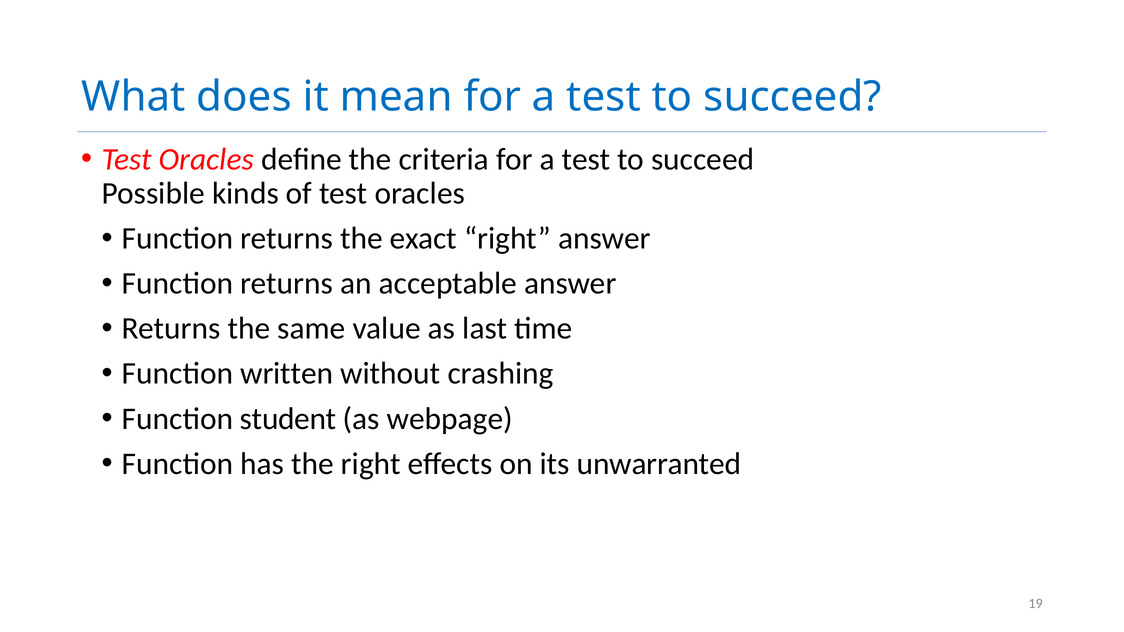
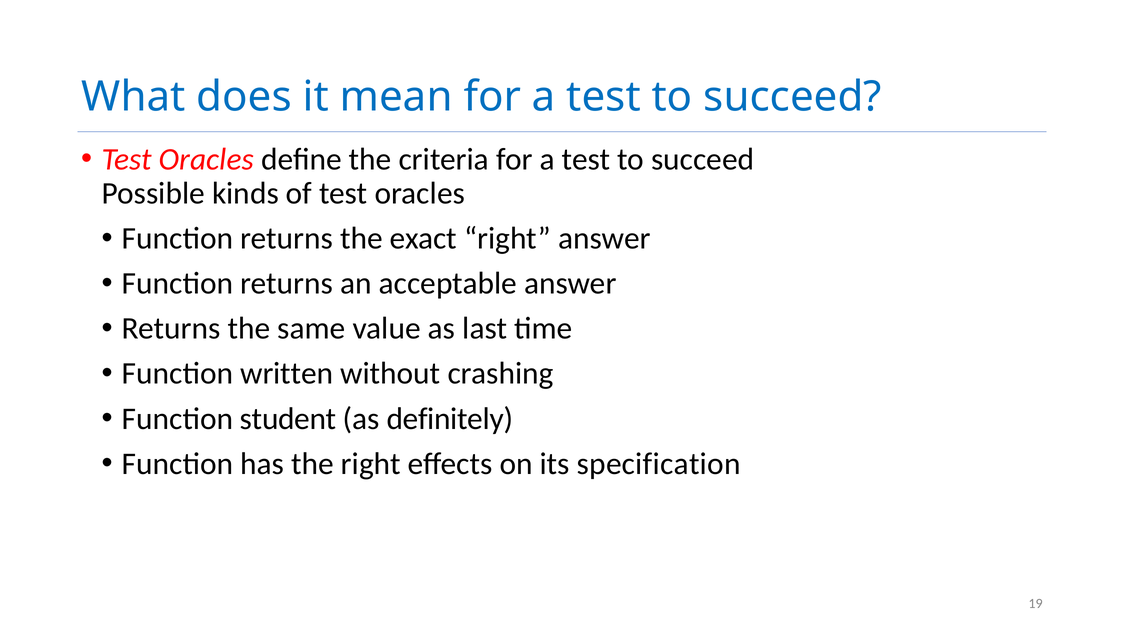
webpage: webpage -> definitely (450, 419)
unwarranted: unwarranted -> specification (659, 464)
